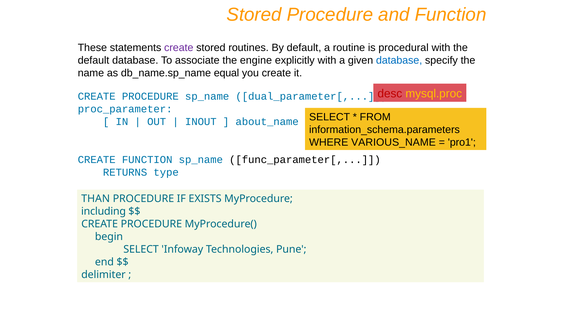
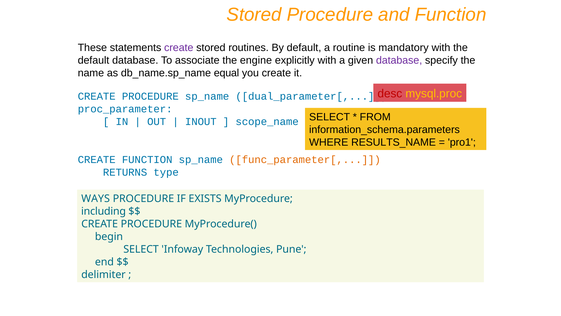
procedural: procedural -> mandatory (404, 48)
database colour: blue -> purple (399, 60)
about_name: about_name -> scope_name (267, 122)
VARIOUS_NAME: VARIOUS_NAME -> RESULTS_NAME (394, 142)
func_parameter[ colour: black -> orange (305, 159)
THAN: THAN -> WAYS (96, 198)
